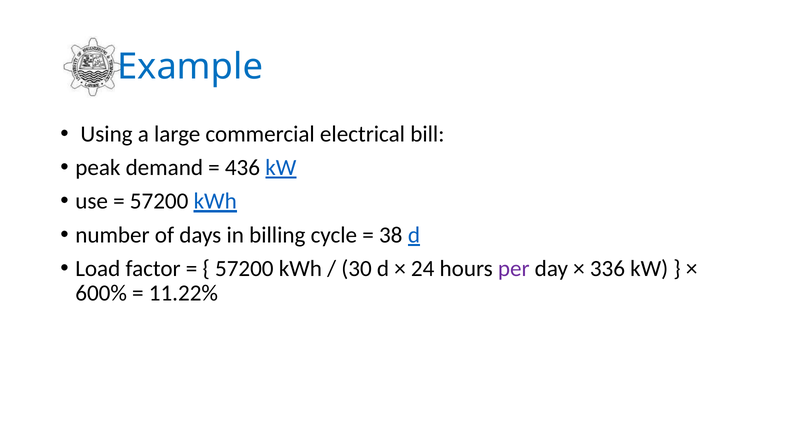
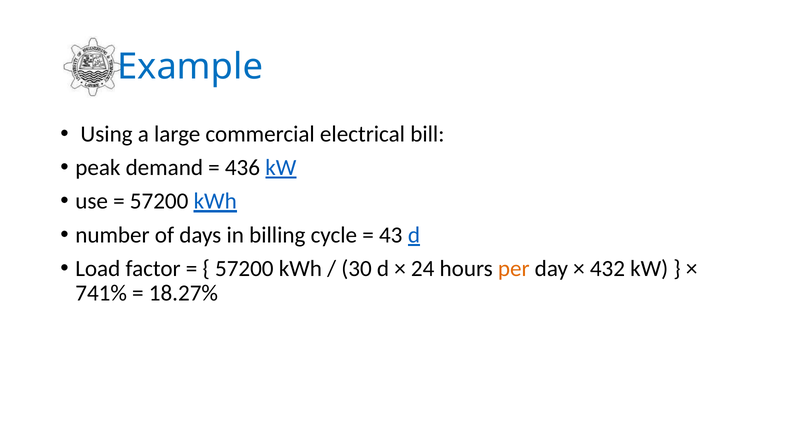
38: 38 -> 43 (391, 235)
per colour: purple -> orange (514, 268)
336: 336 -> 432 (607, 268)
600%: 600% -> 741% (101, 293)
11.22%: 11.22% -> 18.27% (183, 293)
